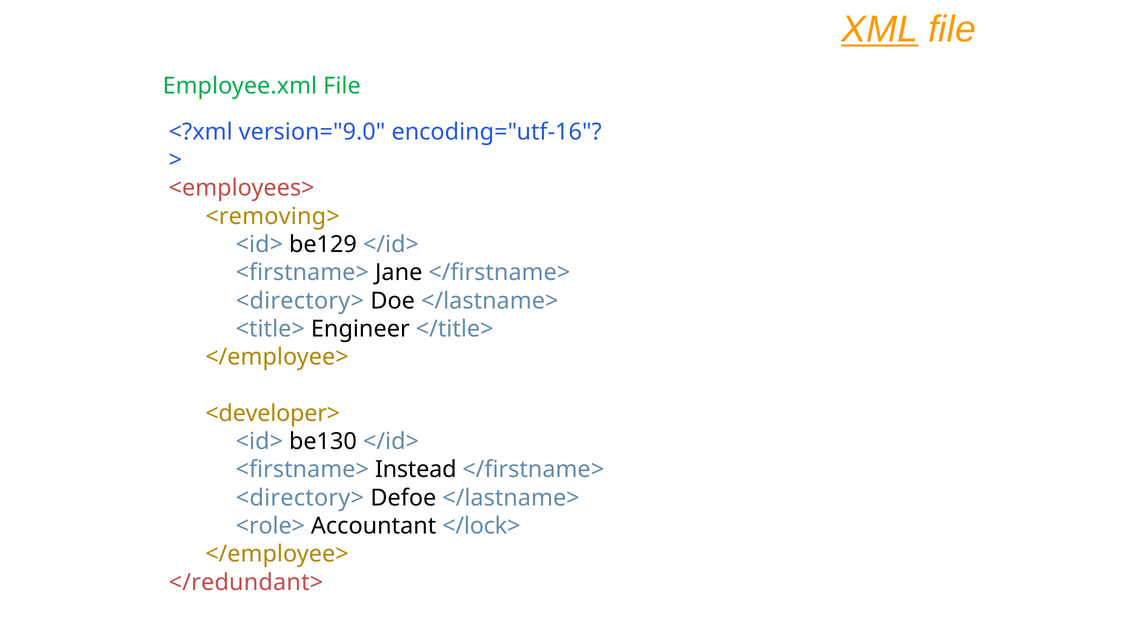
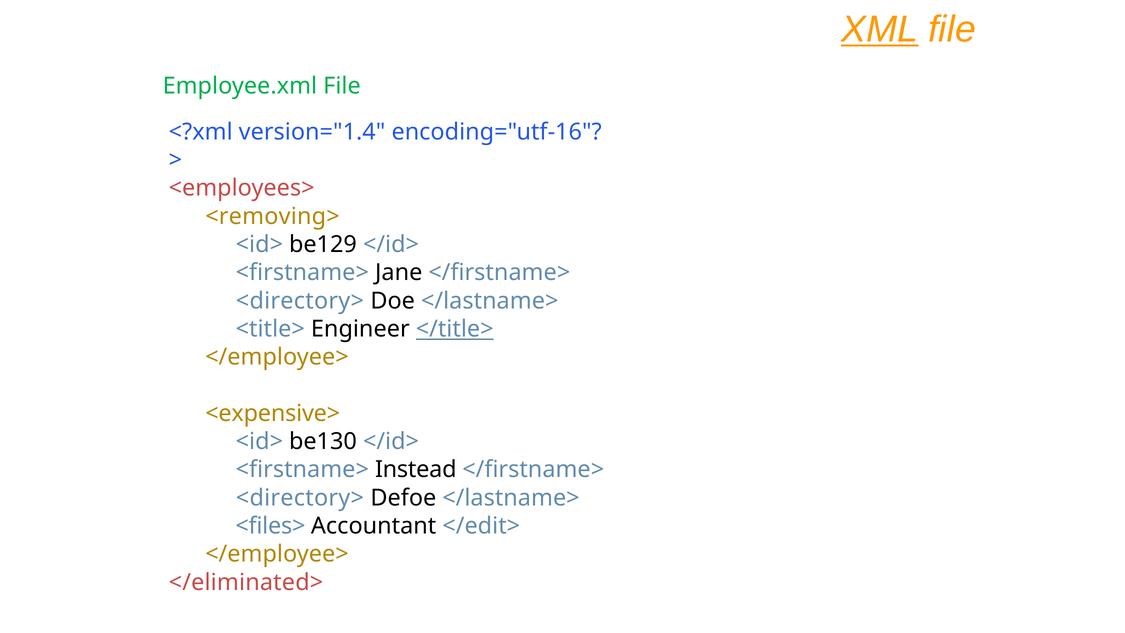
version="9.0: version="9.0 -> version="1.4 (312, 132)
</title> underline: none -> present (455, 329)
<developer>: <developer> -> <expensive> (273, 413)
<role>: <role> -> <files> (270, 526)
</lock>: </lock> -> </edit> (481, 526)
</redundant>: </redundant> -> </eliminated> (246, 582)
